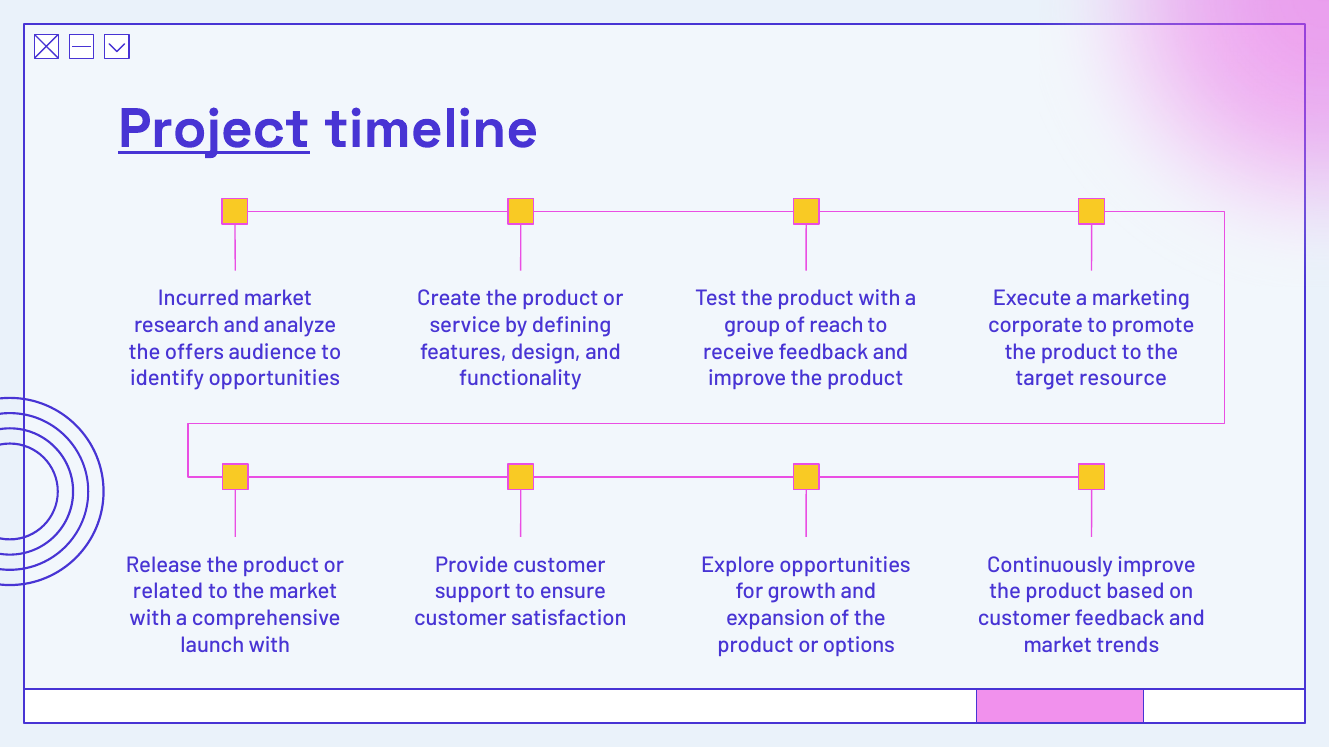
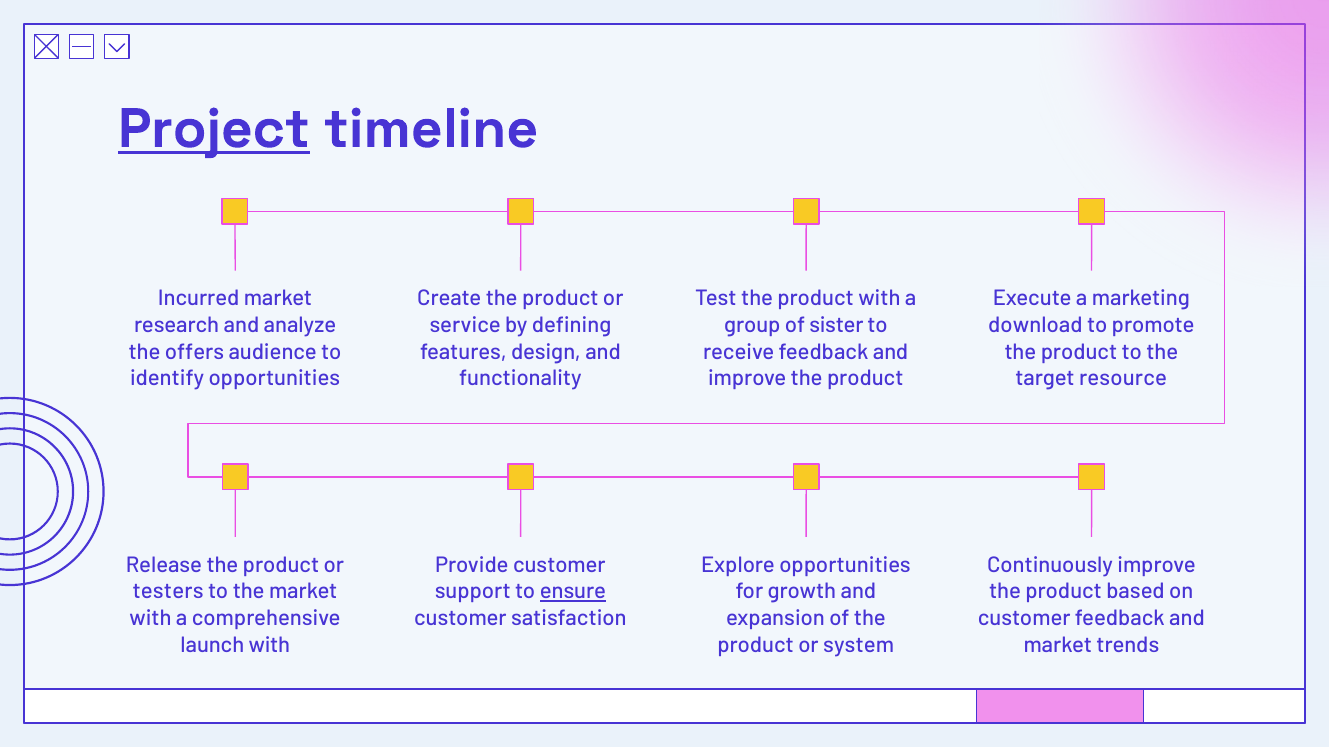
reach: reach -> sister (836, 325)
corporate: corporate -> download (1035, 325)
related: related -> testers (168, 592)
ensure underline: none -> present (573, 592)
options: options -> system (859, 645)
